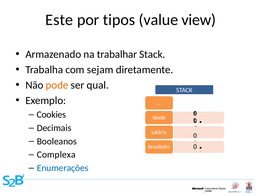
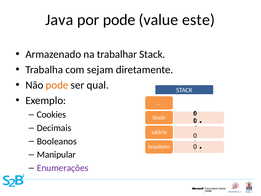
Este: Este -> Java (59, 20)
por tipos: tipos -> pode (119, 20)
view: view -> este (199, 20)
Complexa: Complexa -> Manipular (56, 154)
Enumerações colour: blue -> purple (63, 168)
